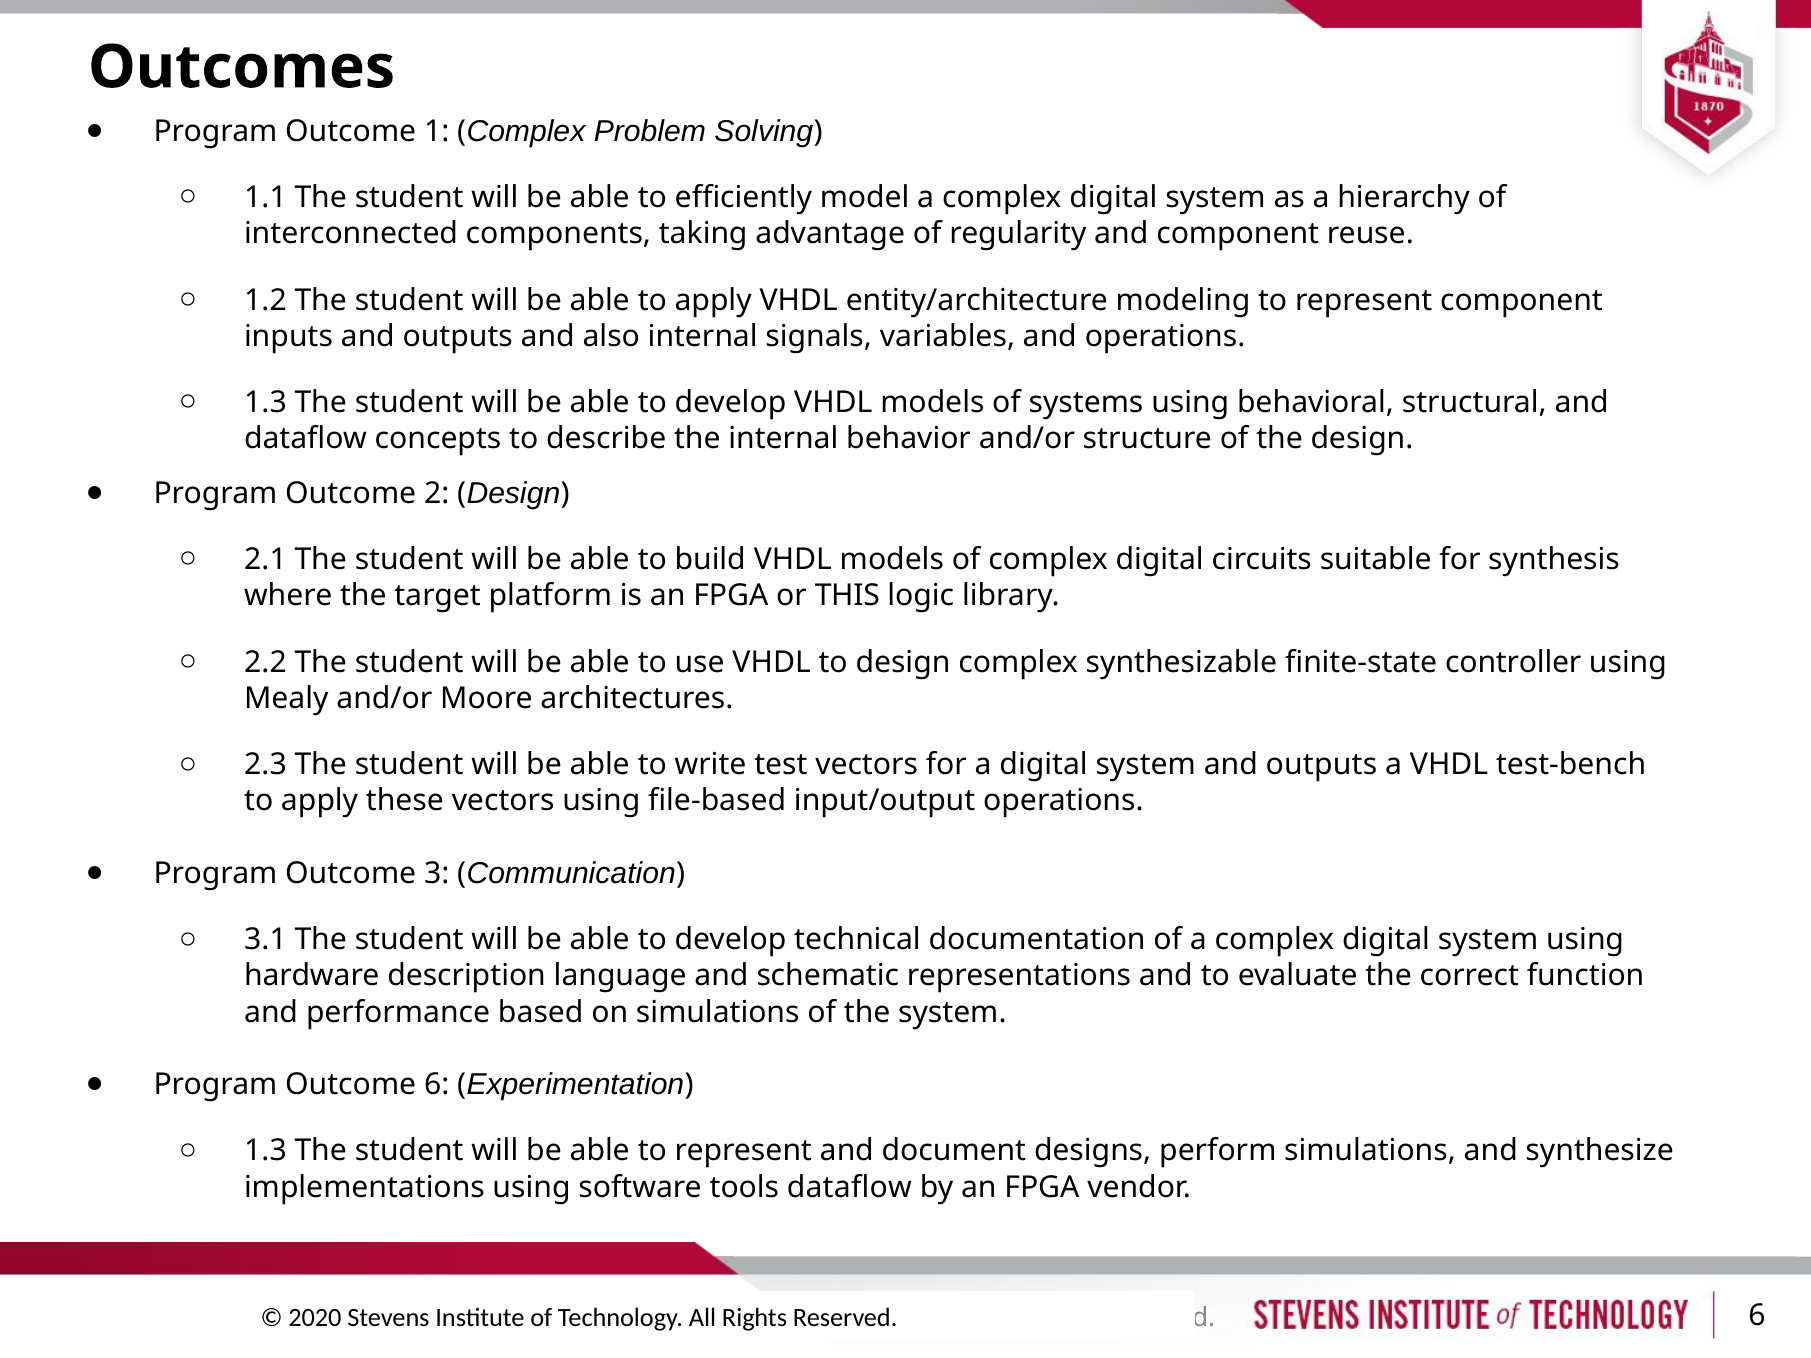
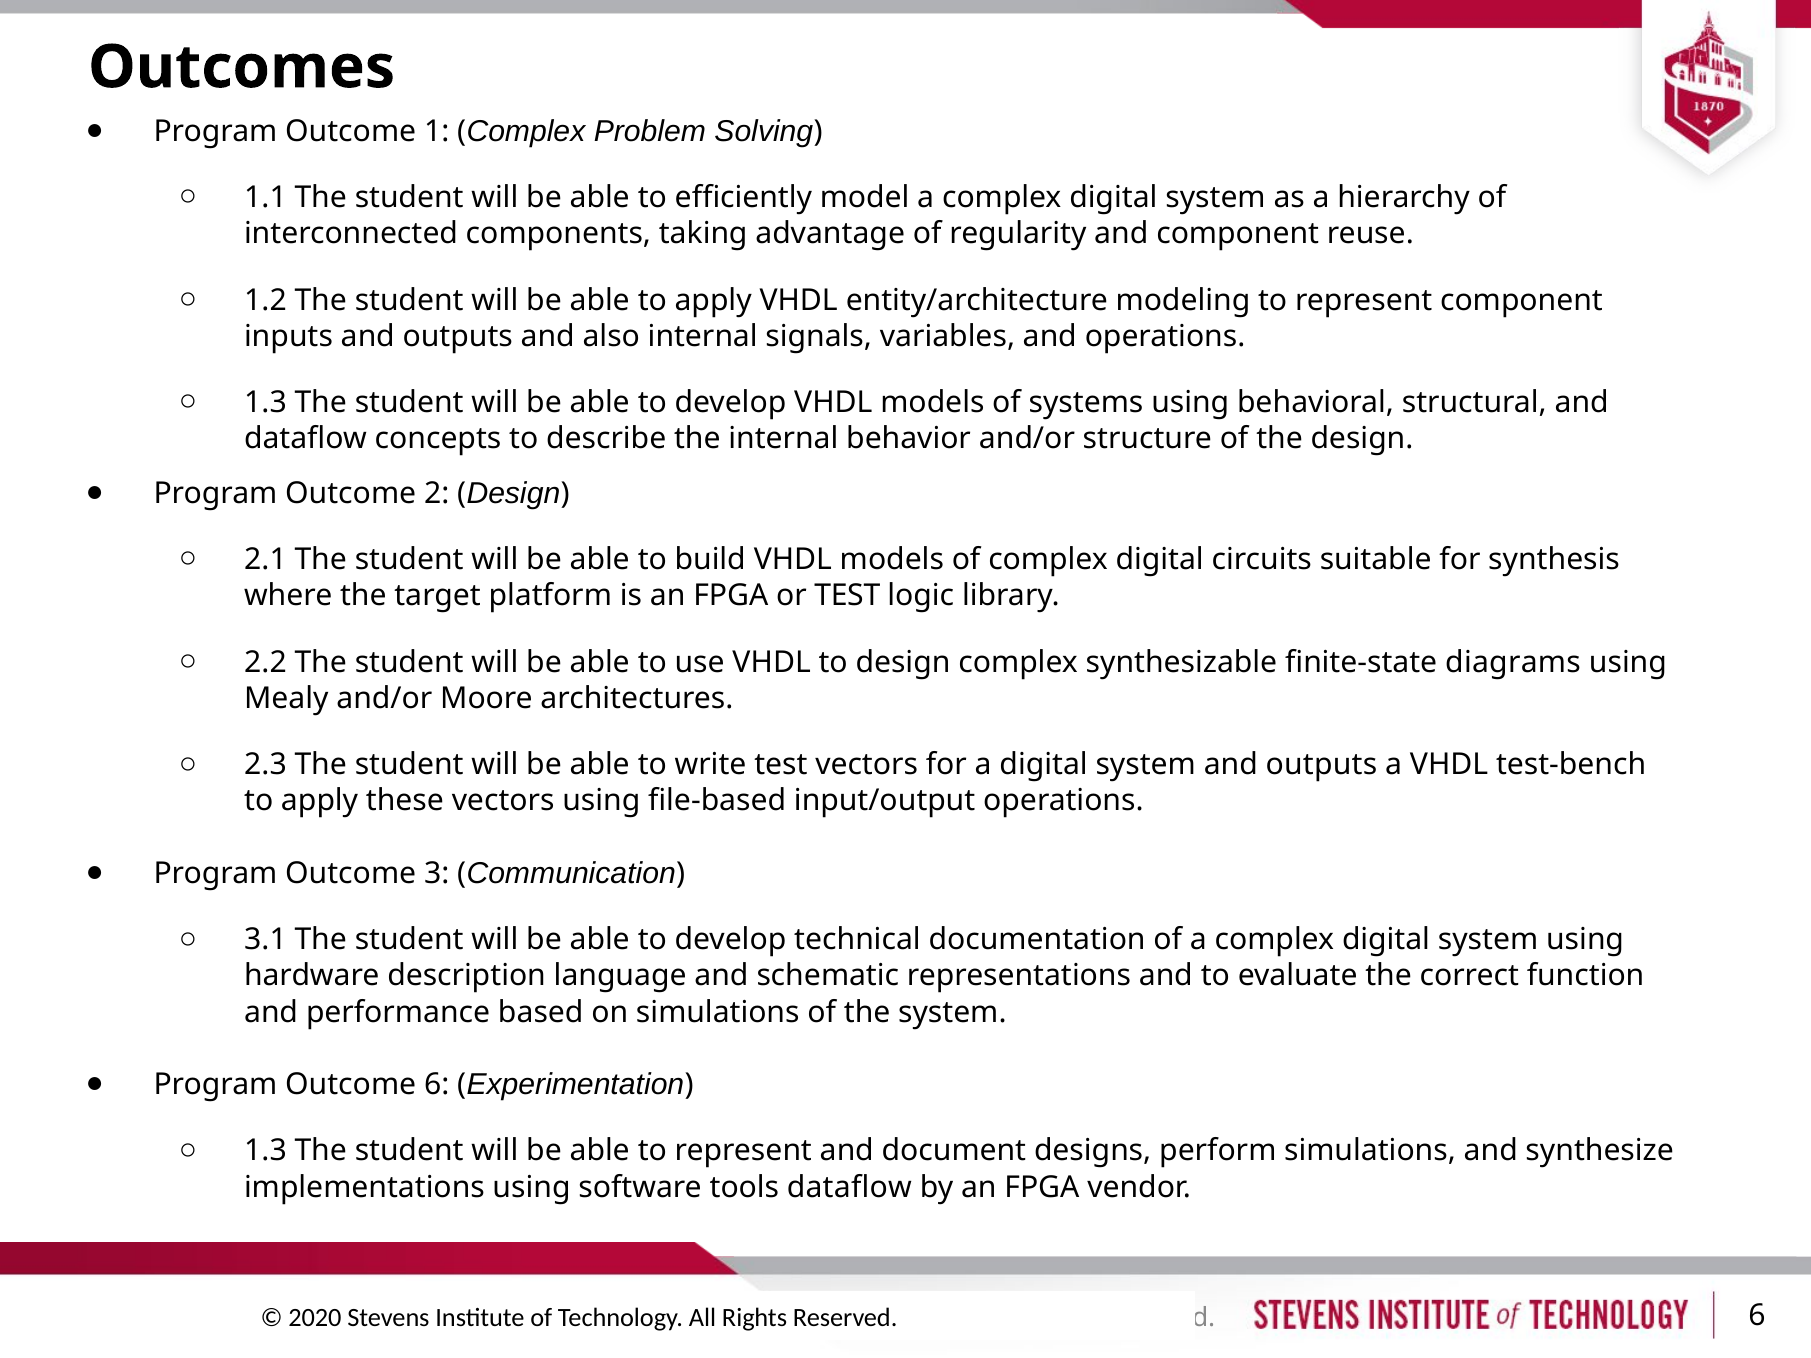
or THIS: THIS -> TEST (847, 596)
controller: controller -> diagrams (1513, 662)
